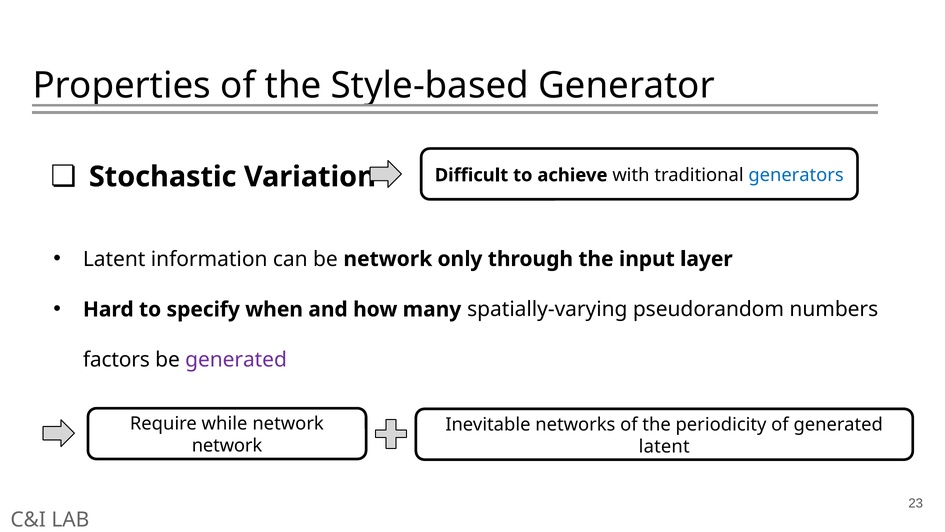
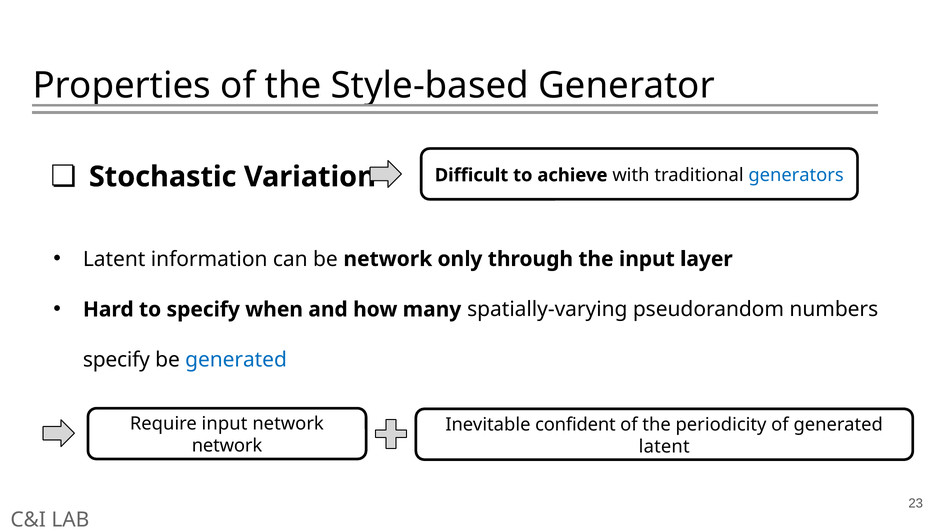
factors: factors -> specify (116, 360)
generated colour: purple -> blue (236, 360)
Require while: while -> input (224, 424)
networks: networks -> confident (575, 424)
